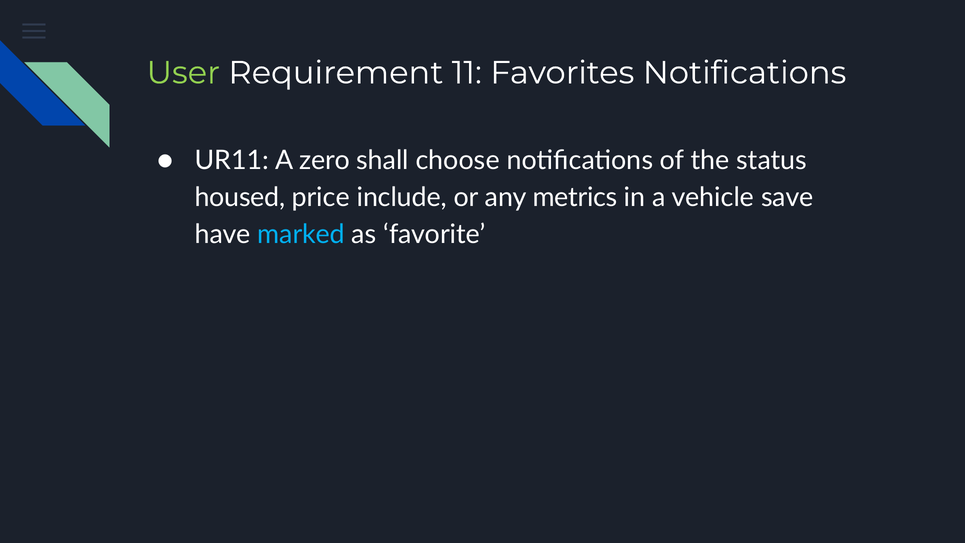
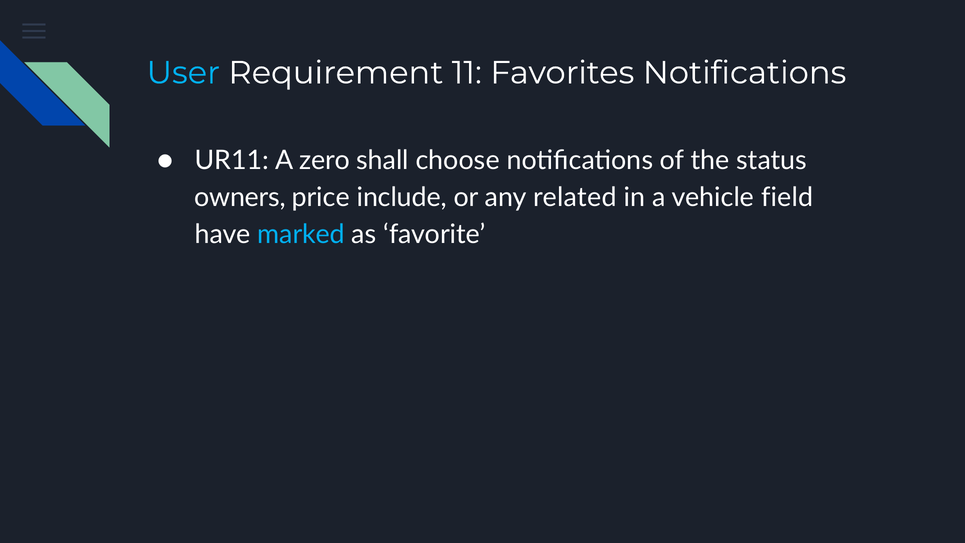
User colour: light green -> light blue (183, 73)
housed: housed -> owners (240, 198)
metrics: metrics -> related (575, 198)
save: save -> field (787, 198)
